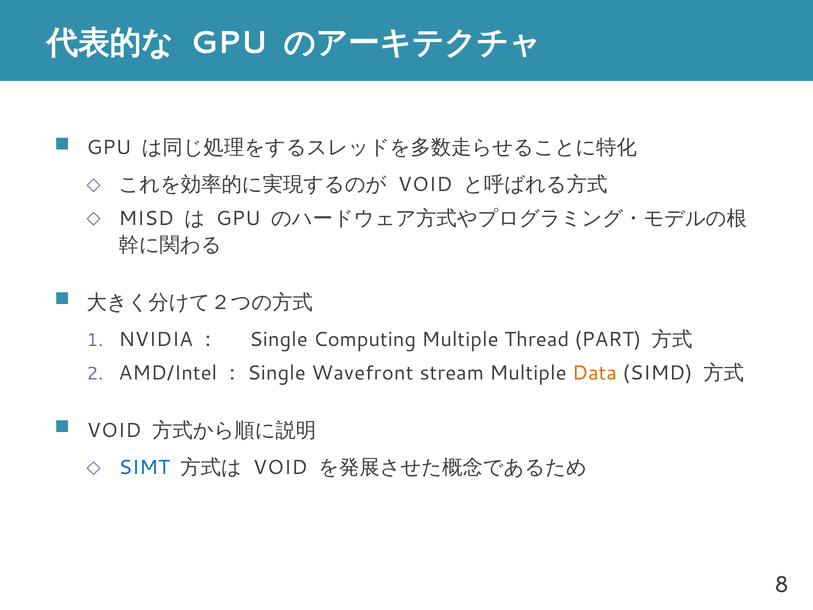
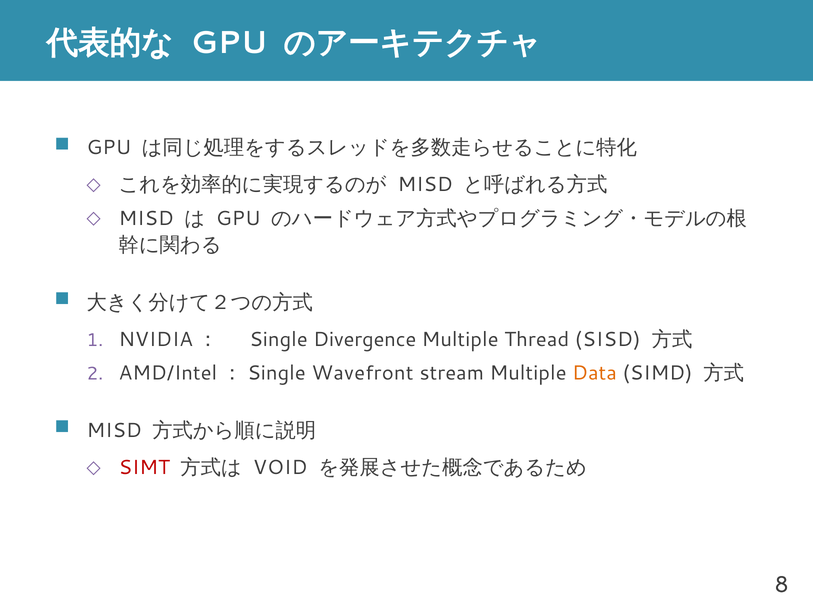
VOID: VOID -> MISD (425, 185)
Computing: Computing -> Divergence (365, 339)
PART: PART -> SISD (608, 339)
VOID: VOID -> MISD (114, 430)
SIMT colour: blue -> red (144, 467)
